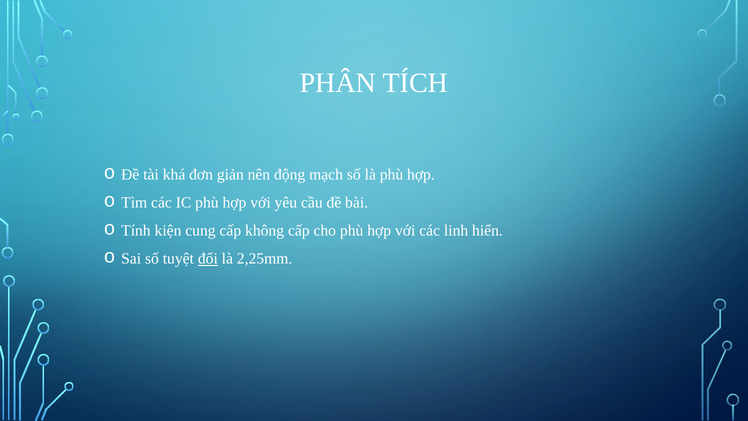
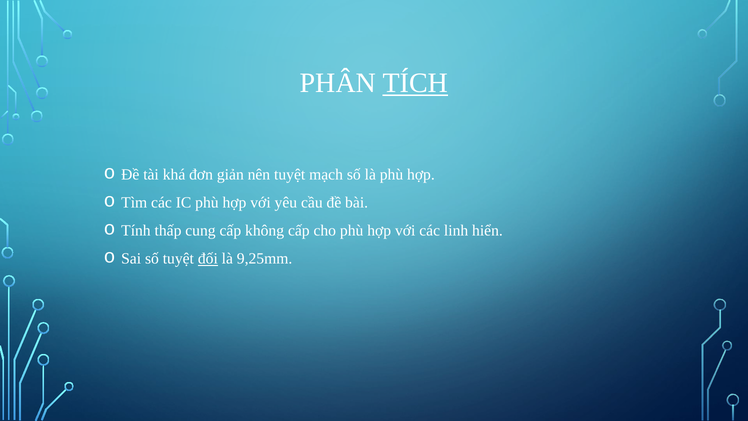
TÍCH underline: none -> present (415, 83)
nên động: động -> tuyệt (290, 174)
kiện: kiện -> thấp (168, 231)
2,25mm: 2,25mm -> 9,25mm (265, 259)
